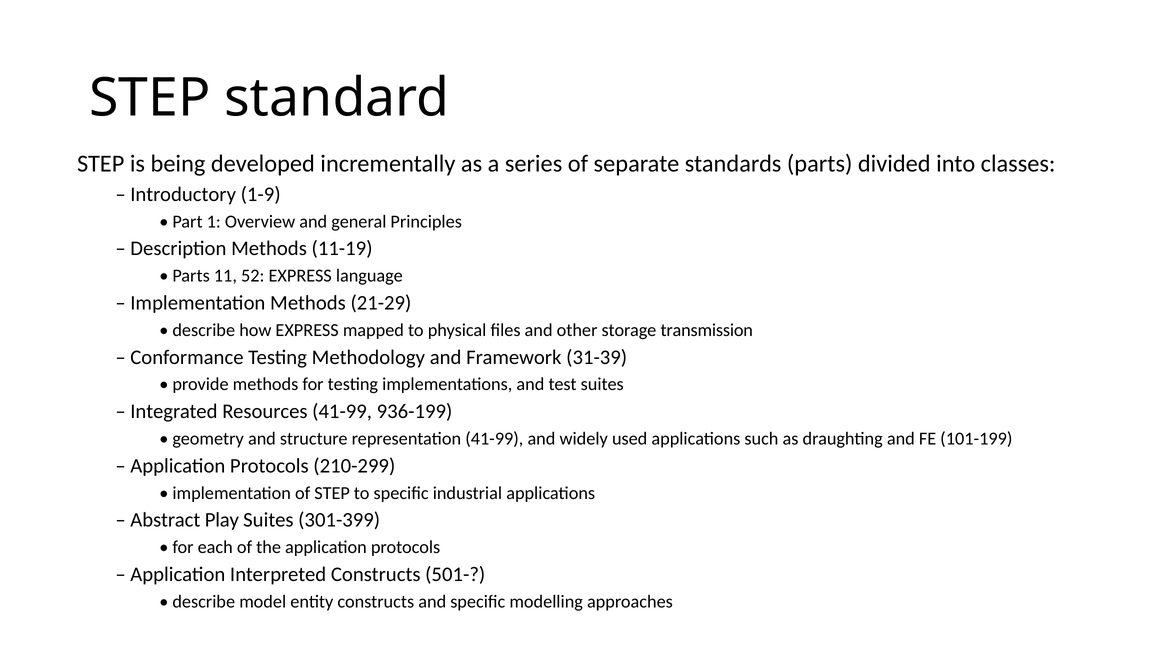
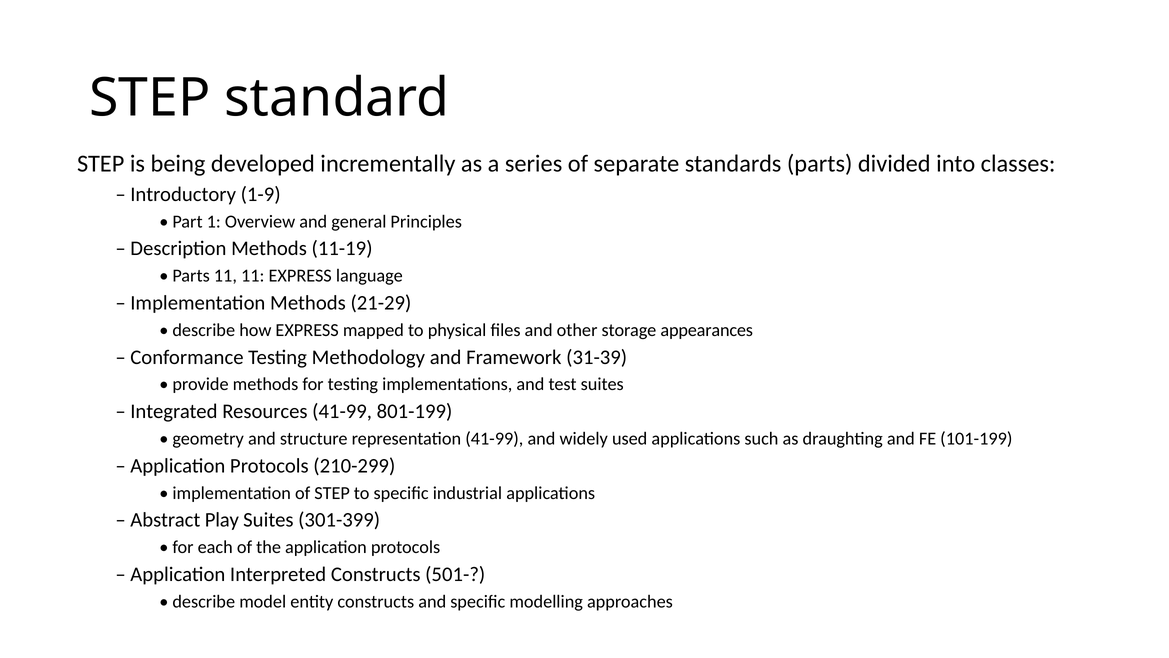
11 52: 52 -> 11 (253, 276)
transmission: transmission -> appearances (707, 330)
936-199: 936-199 -> 801-199 (415, 411)
